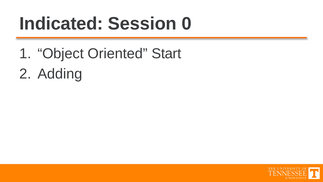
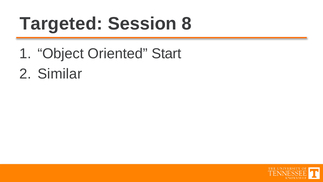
Indicated: Indicated -> Targeted (61, 24)
0: 0 -> 8 (187, 24)
Adding: Adding -> Similar (60, 74)
